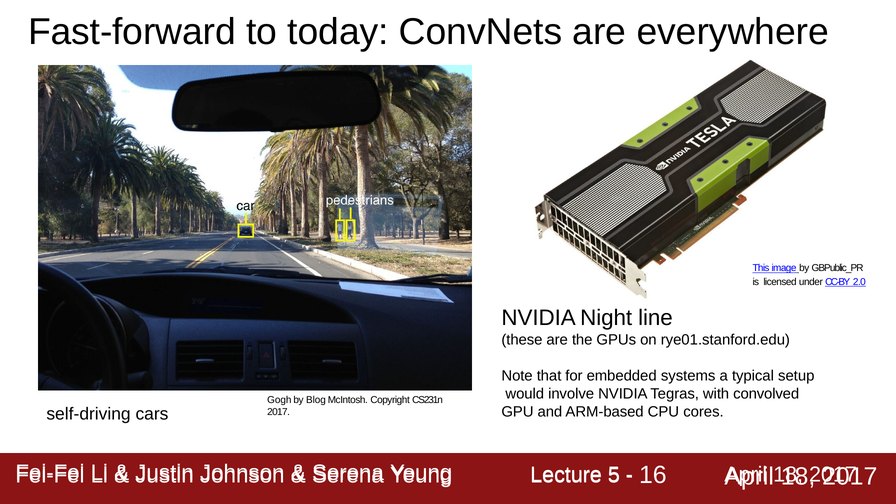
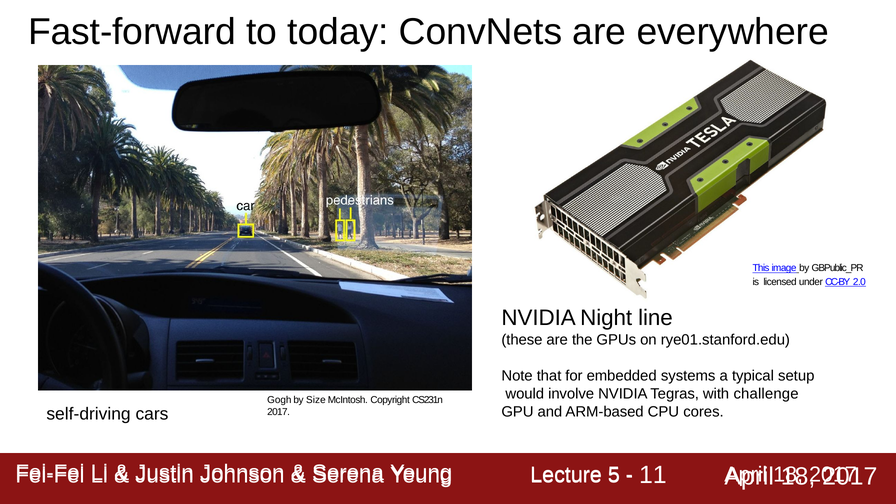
convolved: convolved -> challenge (766, 394)
Blog: Blog -> Size (316, 400)
16: 16 -> 11 (653, 475)
